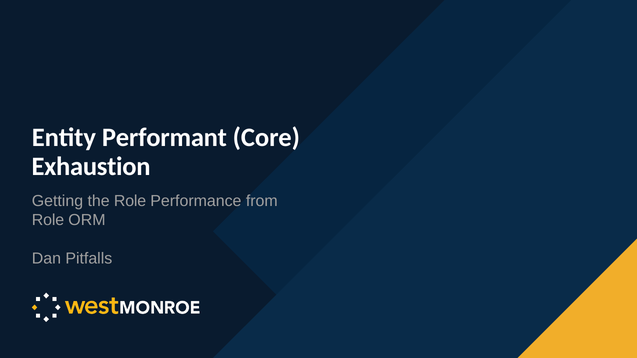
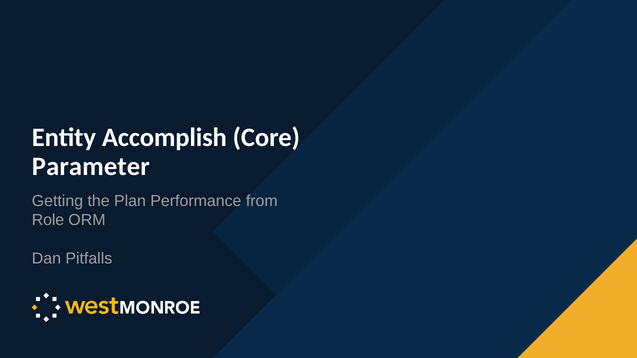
Performant: Performant -> Accomplish (164, 138)
Exhaustion: Exhaustion -> Parameter (91, 167)
the Role: Role -> Plan (130, 201)
